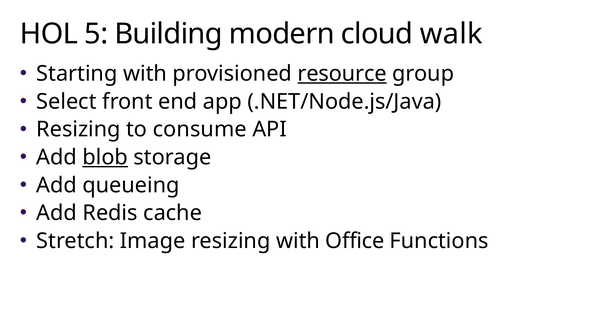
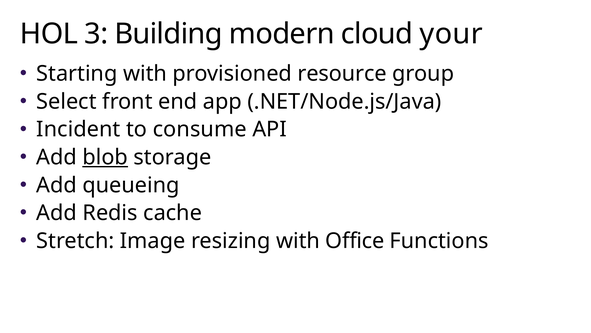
5: 5 -> 3 (96, 34)
walk: walk -> your (451, 34)
resource underline: present -> none (342, 74)
Resizing: Resizing -> Incident (78, 129)
